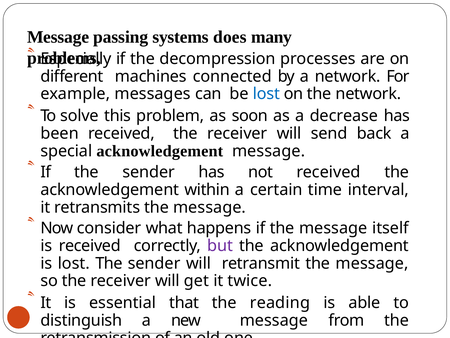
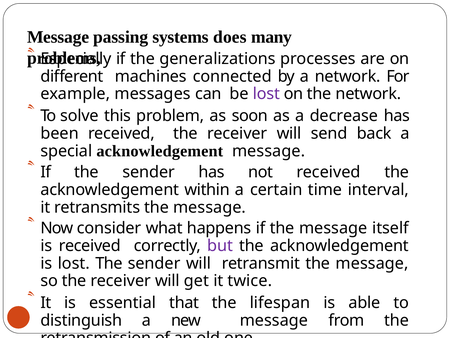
decompression: decompression -> generalizations (218, 59)
lost colour: blue -> purple (266, 94)
reading: reading -> lifespan (280, 302)
